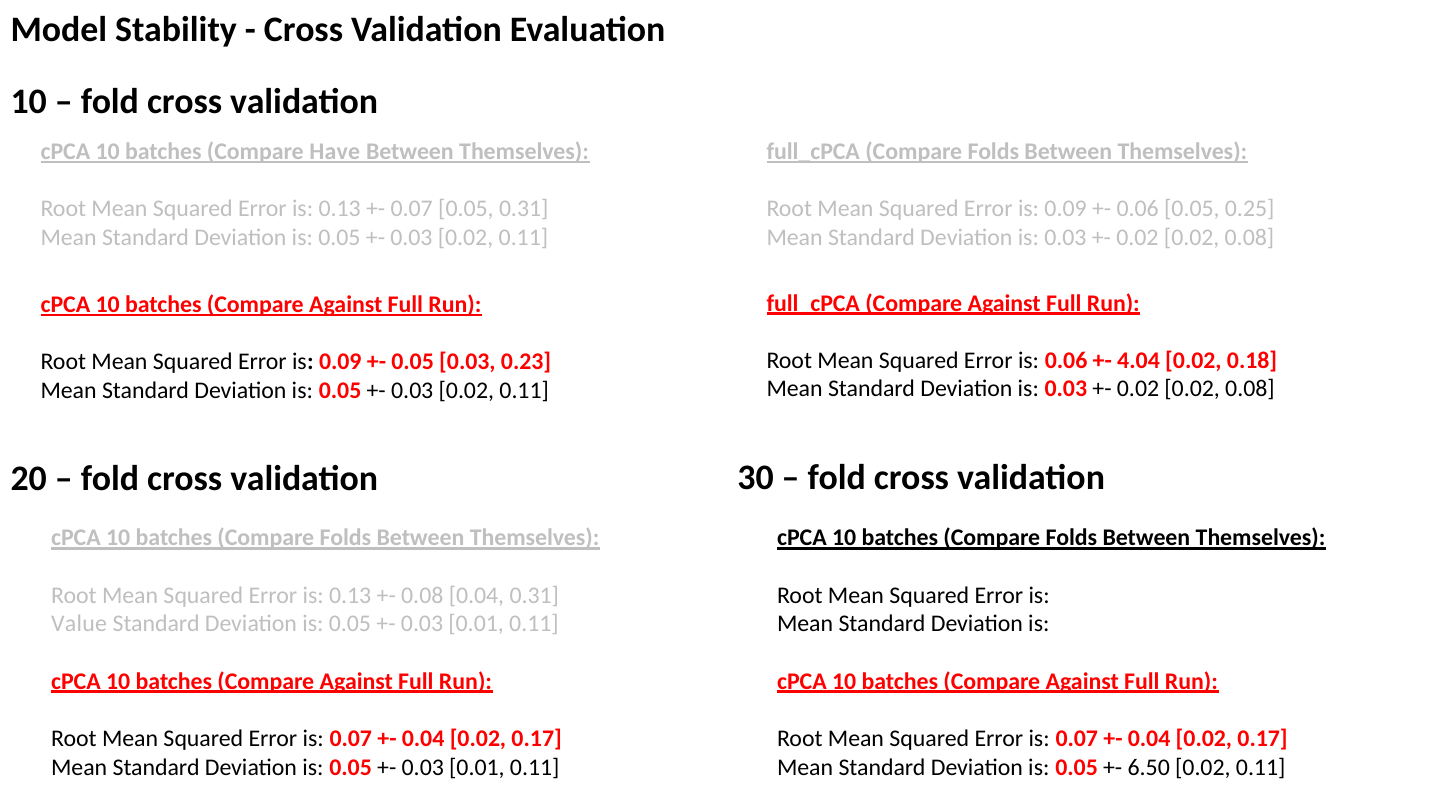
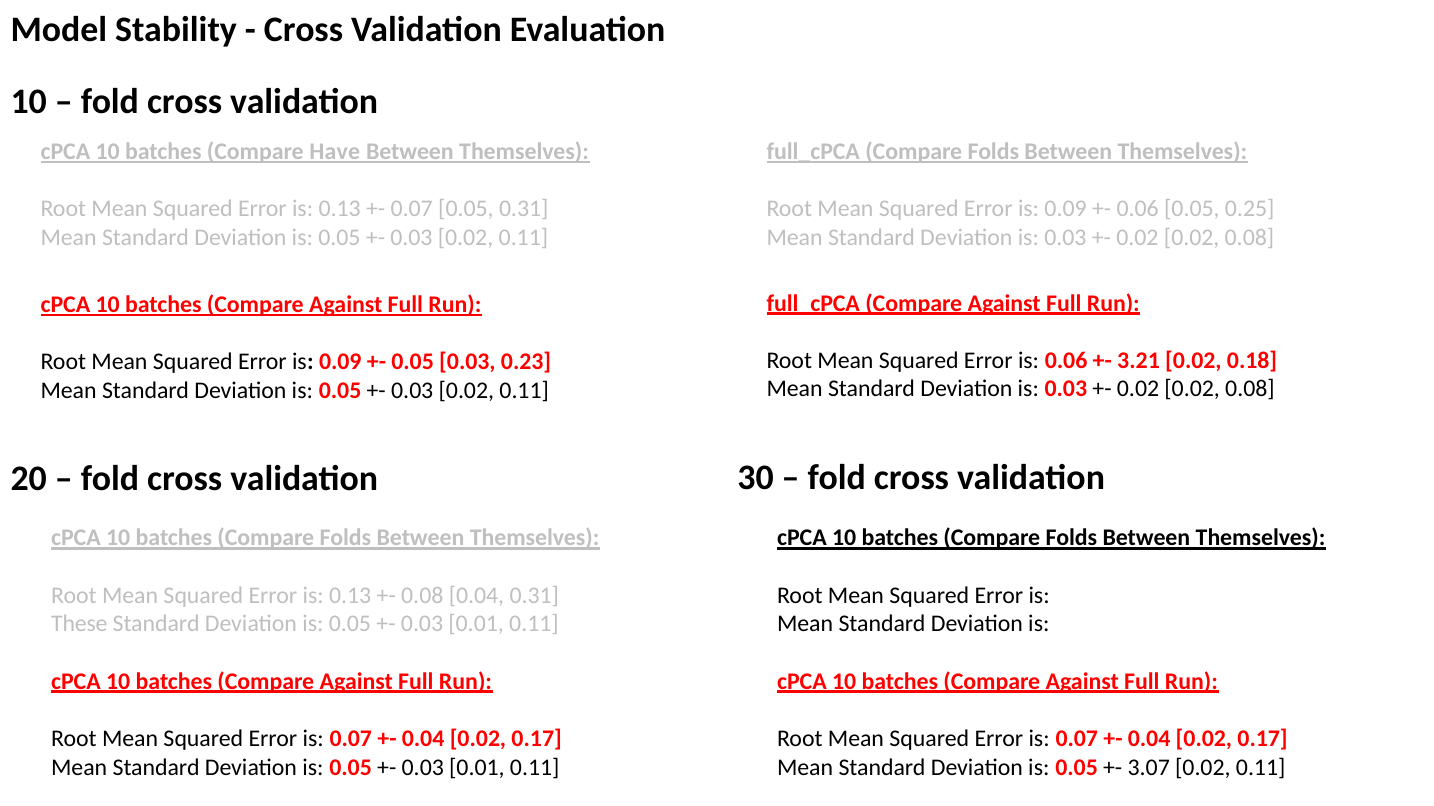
4.04: 4.04 -> 3.21 (1139, 361)
Value: Value -> These (79, 624)
6.50: 6.50 -> 3.07 (1149, 768)
